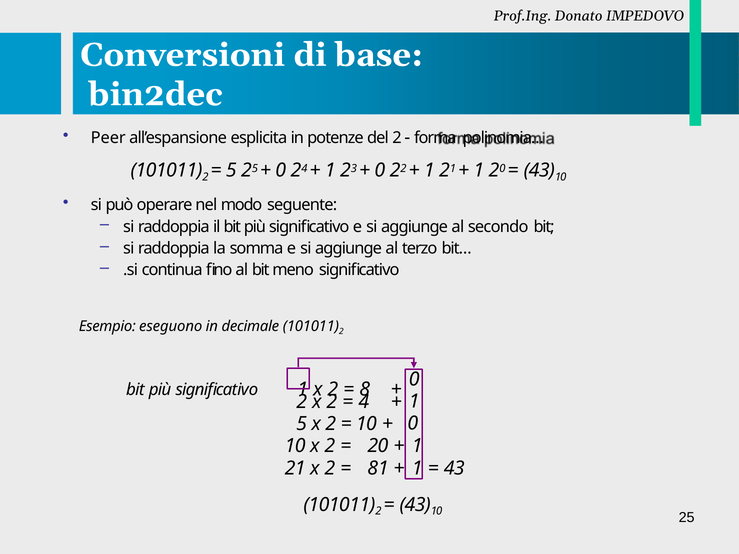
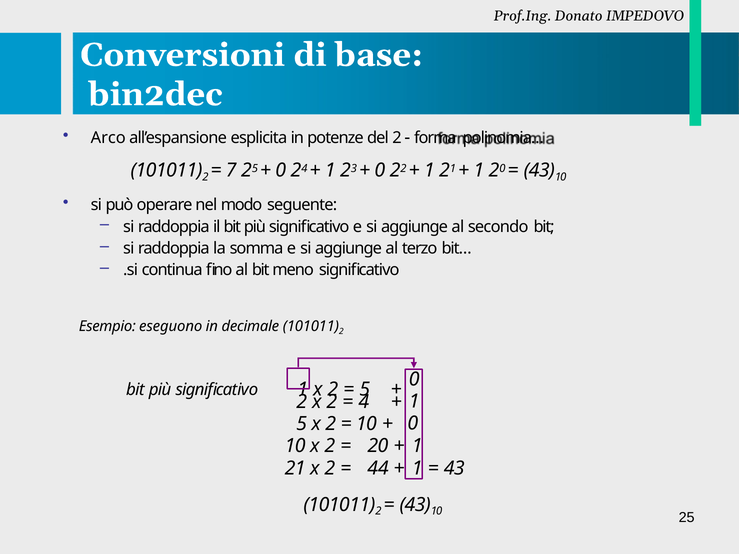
Peer: Peer -> Arco (108, 138)
5: 5 -> 7 (231, 170)
8: 8 -> 5 (365, 390)
81: 81 -> 44 (378, 469)
